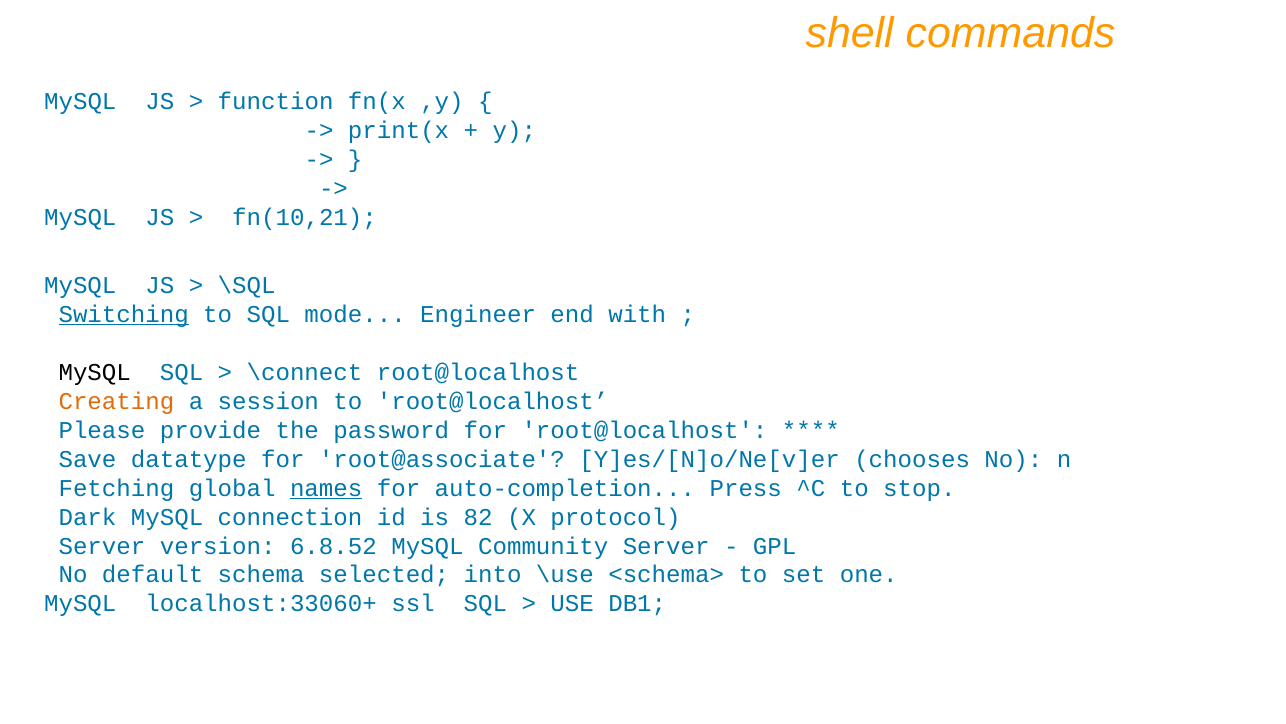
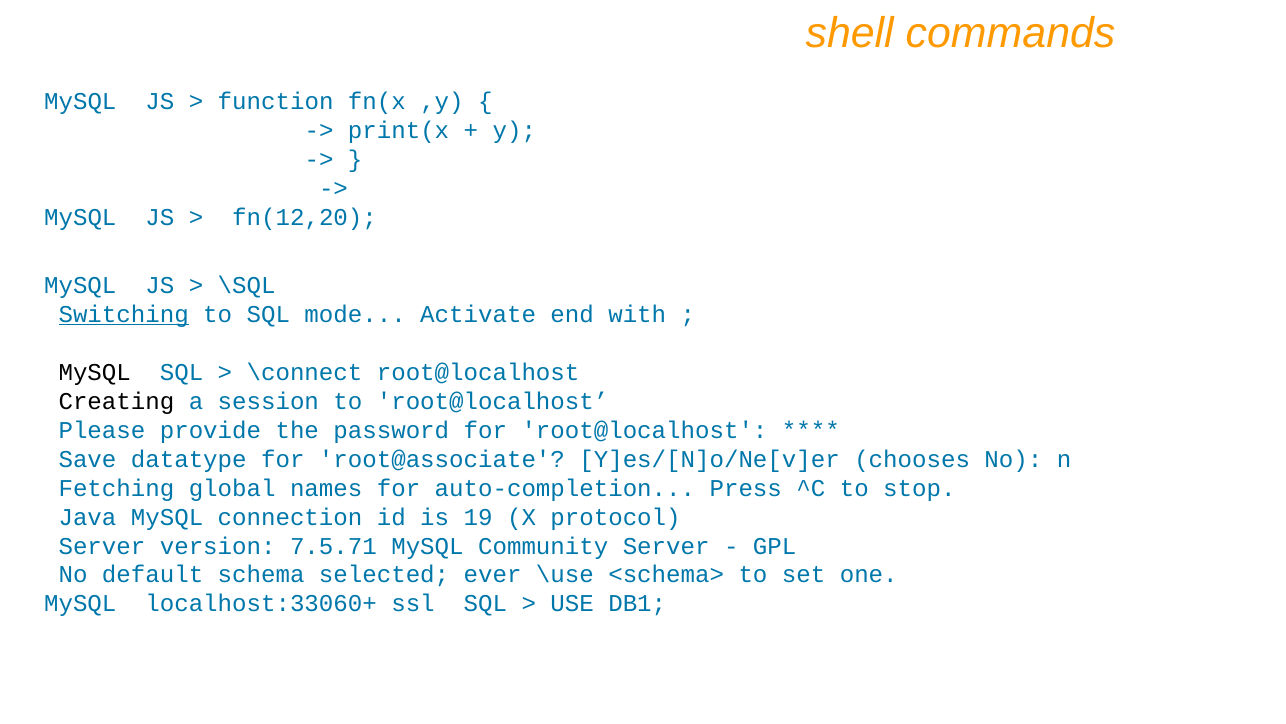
fn(10,21: fn(10,21 -> fn(12,20 (305, 217)
Engineer: Engineer -> Activate (478, 314)
Creating colour: orange -> black (116, 401)
names underline: present -> none (326, 488)
Dark: Dark -> Java (87, 517)
82: 82 -> 19 (478, 517)
6.8.52: 6.8.52 -> 7.5.71 (333, 546)
into: into -> ever (493, 574)
